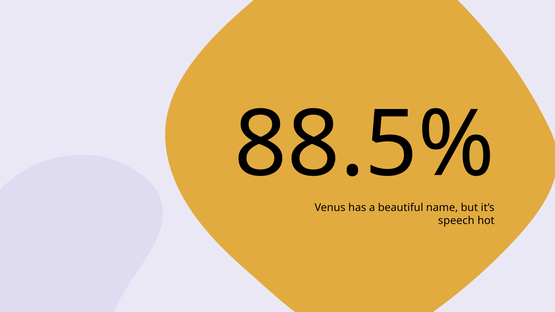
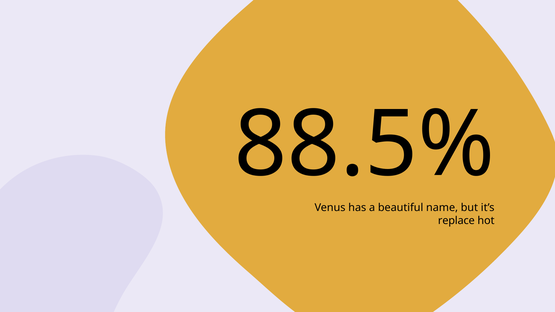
speech: speech -> replace (456, 221)
